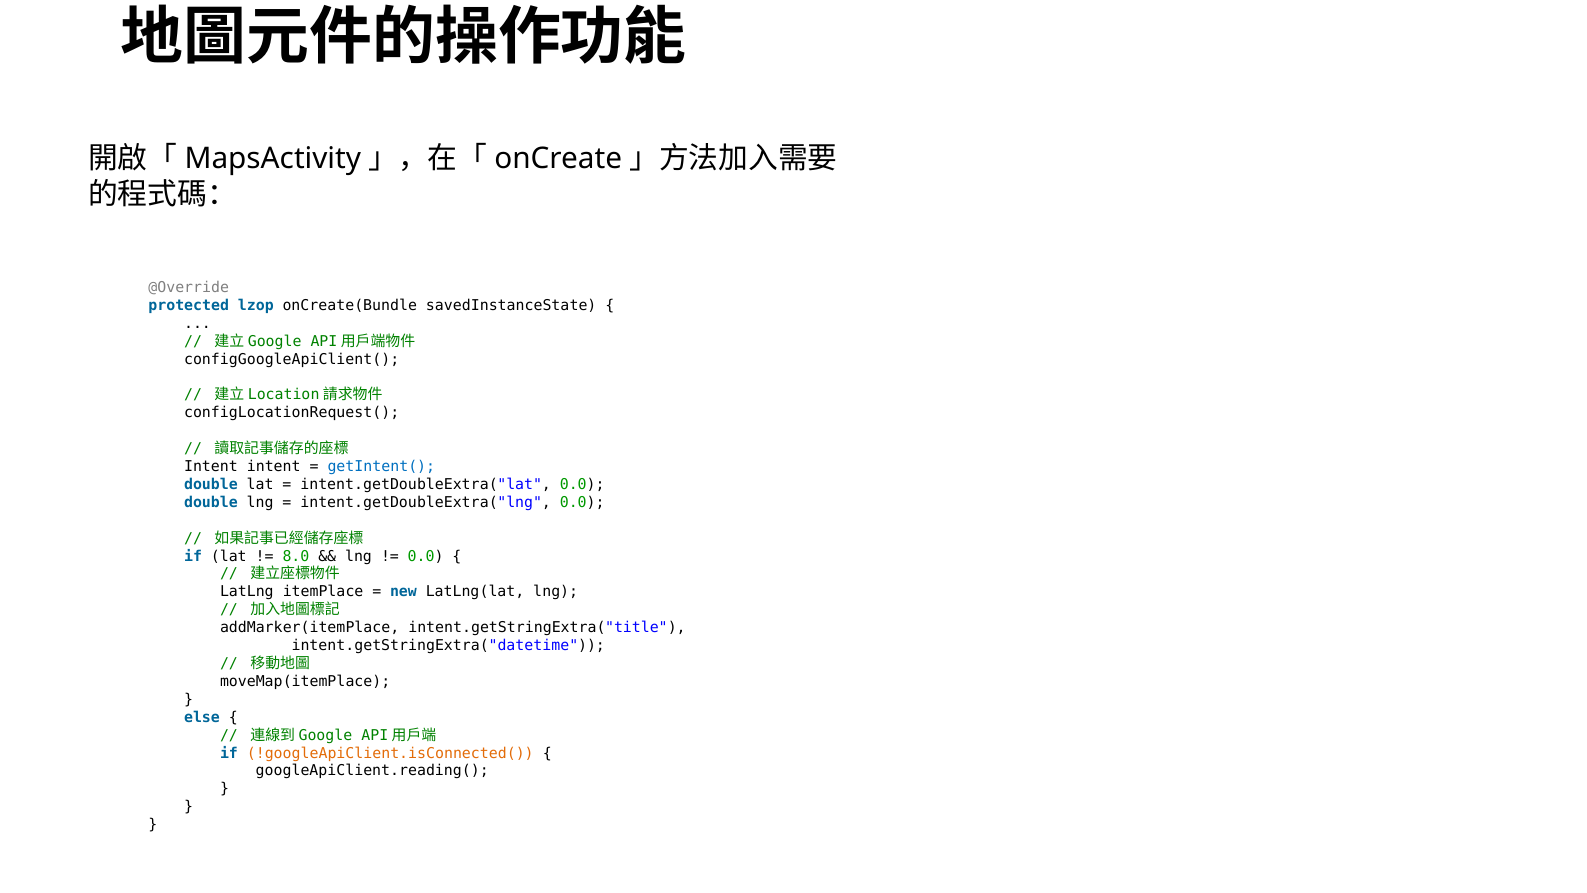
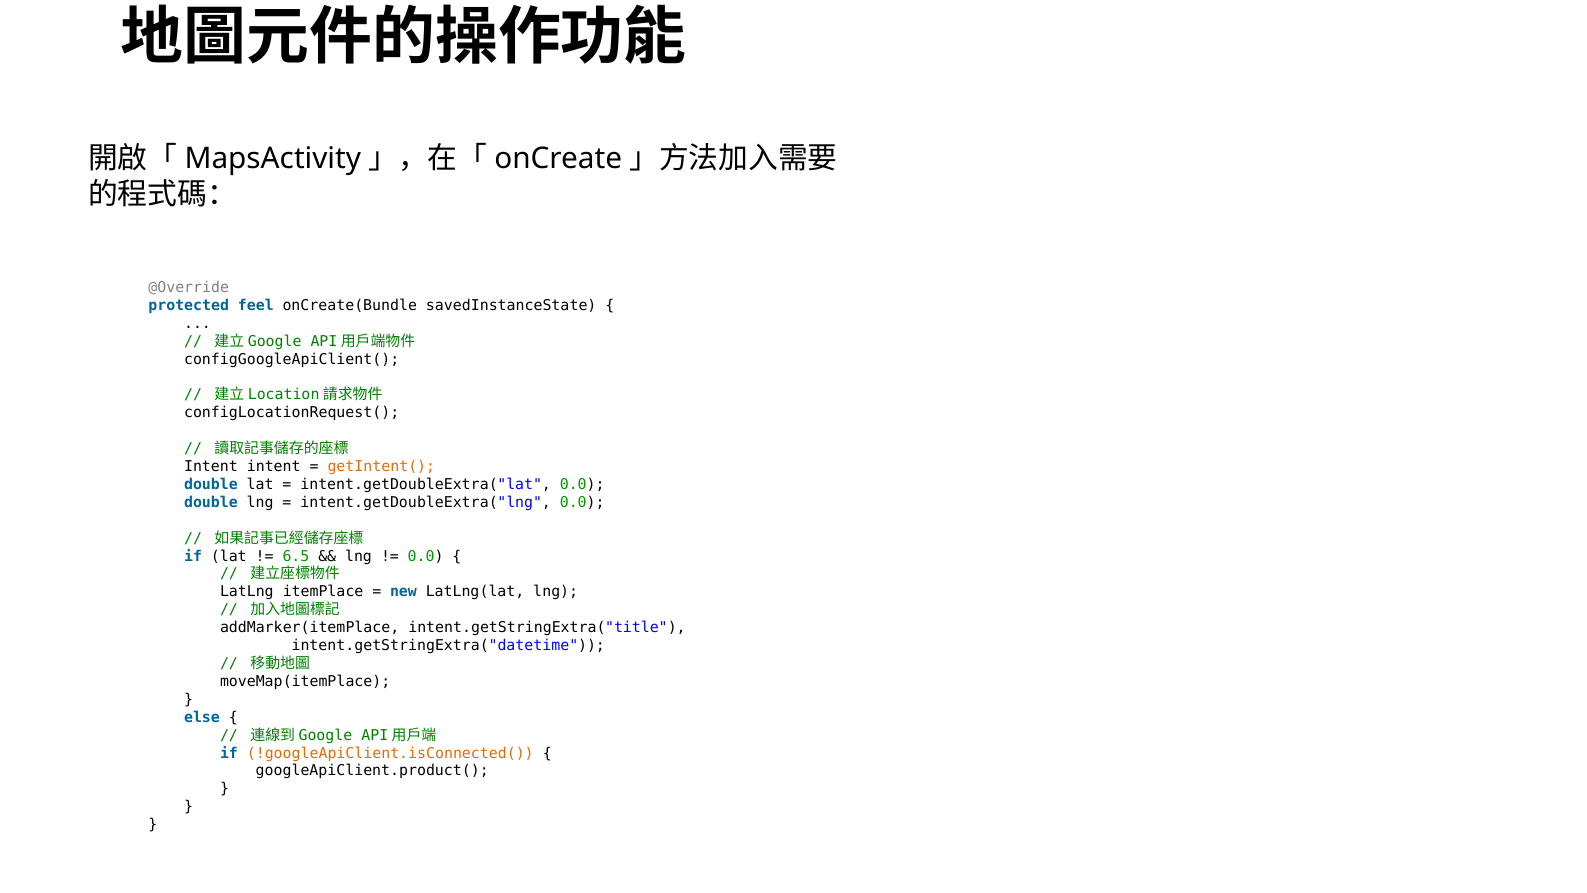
lzop: lzop -> feel (256, 305)
getIntent( colour: blue -> orange (381, 466)
8.0: 8.0 -> 6.5 (296, 556)
googleApiClient.reading(: googleApiClient.reading( -> googleApiClient.product( (372, 771)
